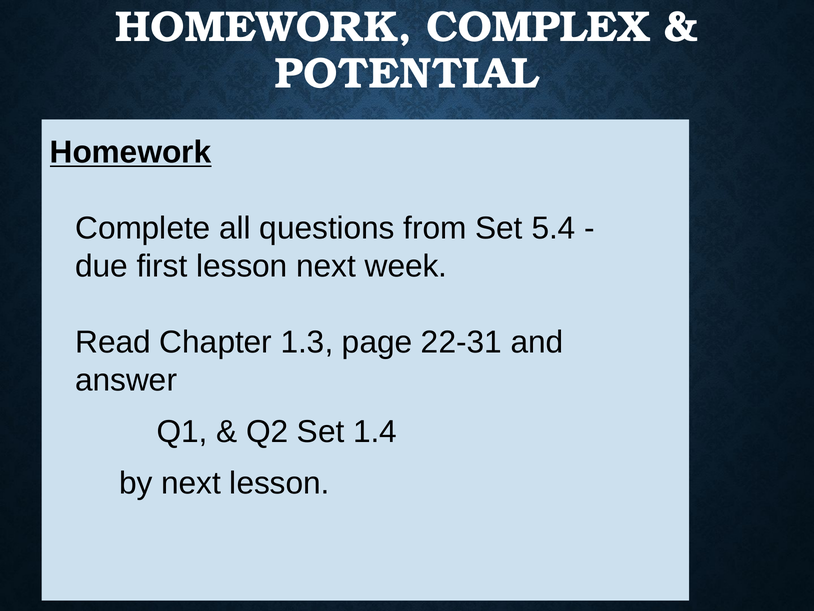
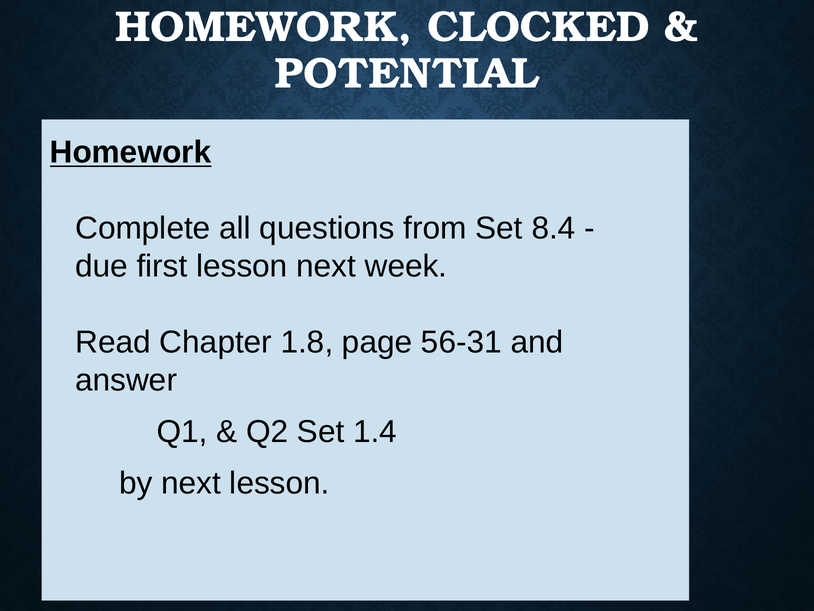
COMPLEX: COMPLEX -> CLOCKED (538, 27)
5.4: 5.4 -> 8.4 (553, 228)
1.3: 1.3 -> 1.8 (307, 342)
22-31: 22-31 -> 56-31 (461, 342)
